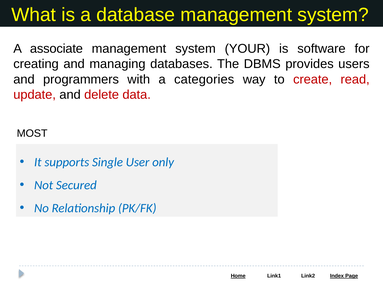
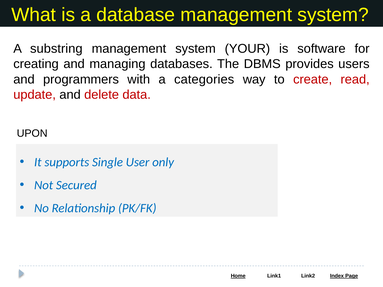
associate: associate -> substring (56, 49)
MOST: MOST -> UPON (32, 133)
